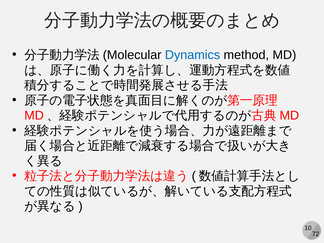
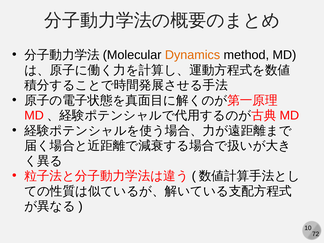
Dynamics colour: blue -> orange (193, 55)
